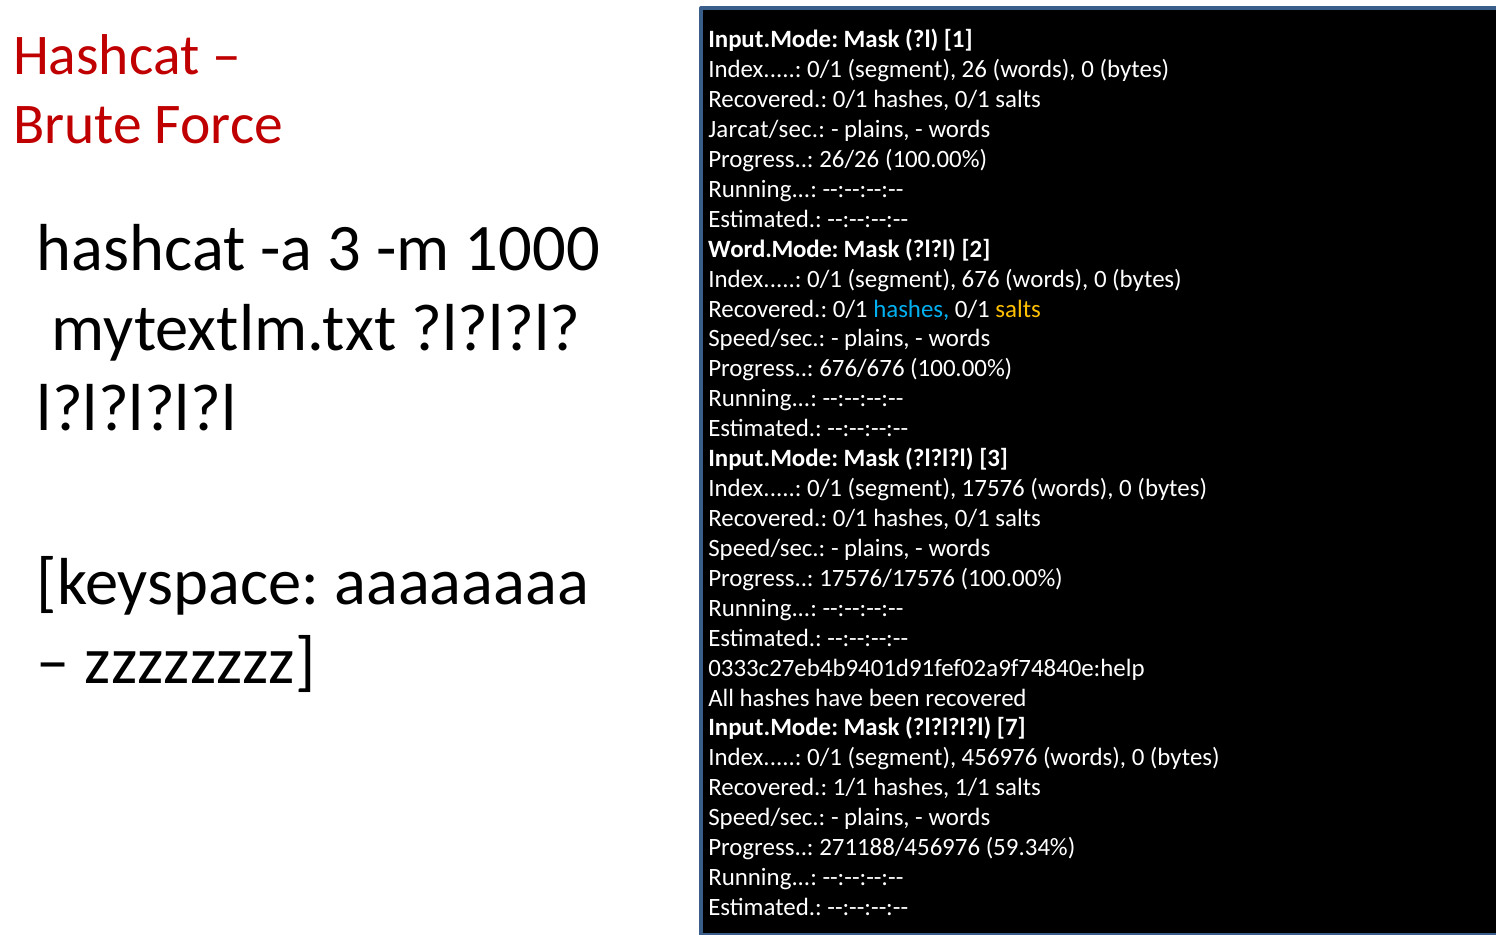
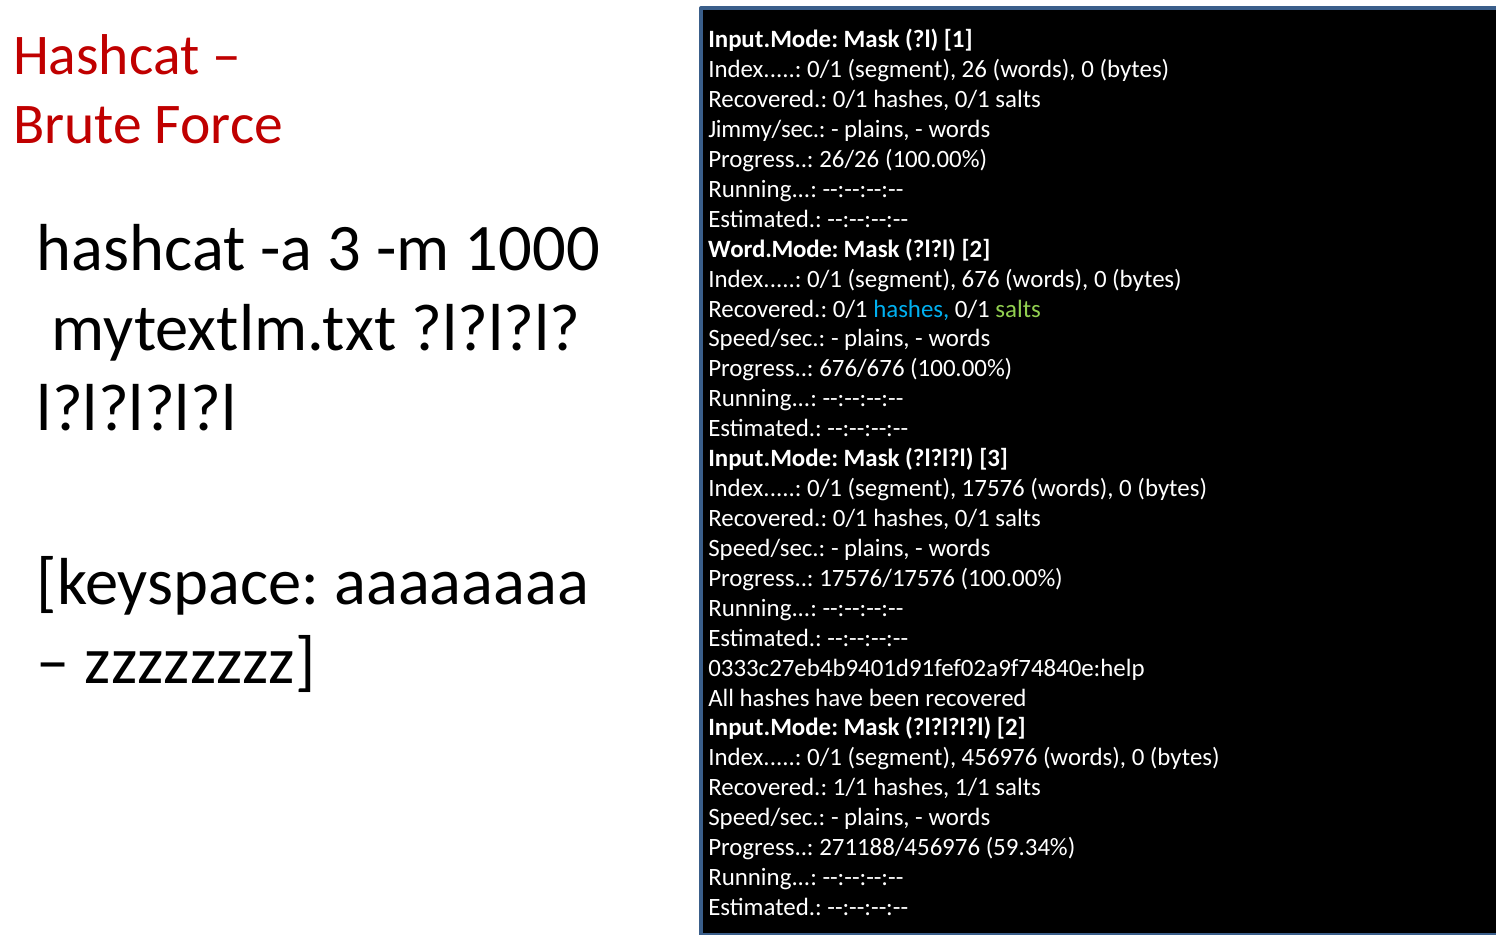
Jarcat/sec: Jarcat/sec -> Jimmy/sec (767, 129)
salts colour: yellow -> light green (1018, 309)
?l?l?l?l 7: 7 -> 2 (1011, 728)
